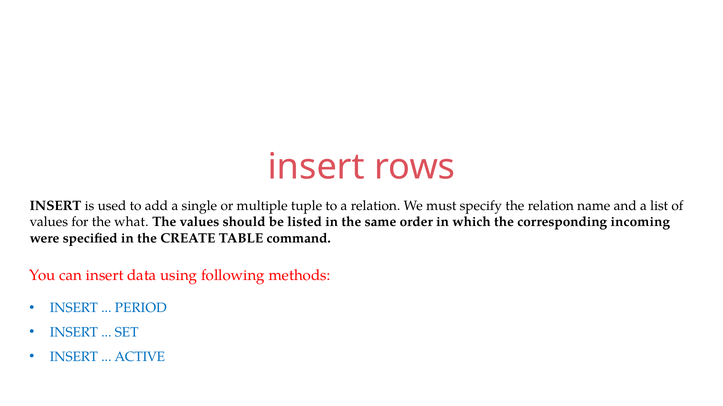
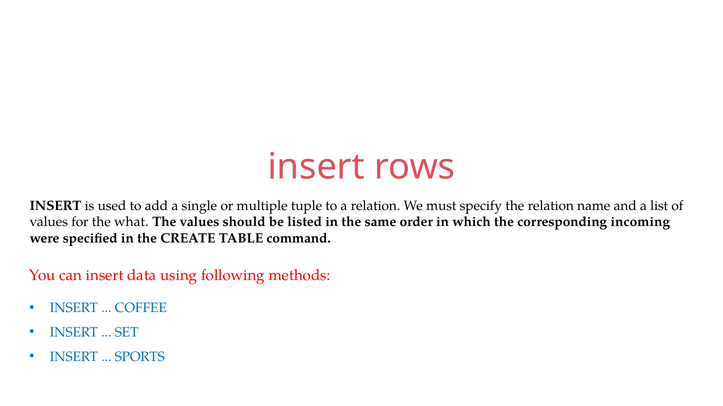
PERIOD: PERIOD -> COFFEE (141, 308)
ACTIVE: ACTIVE -> SPORTS (140, 357)
